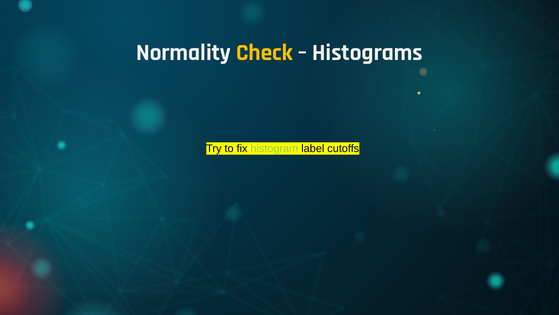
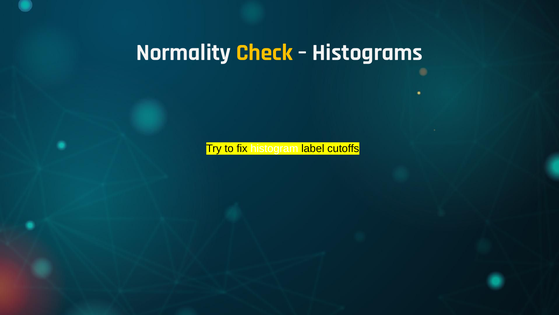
histogram colour: light green -> white (274, 148)
